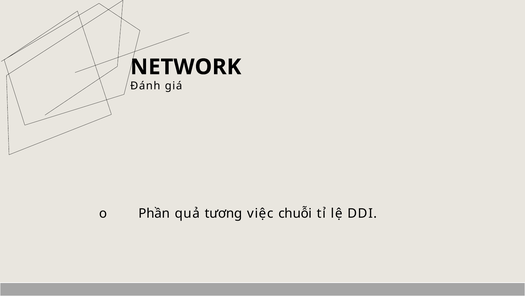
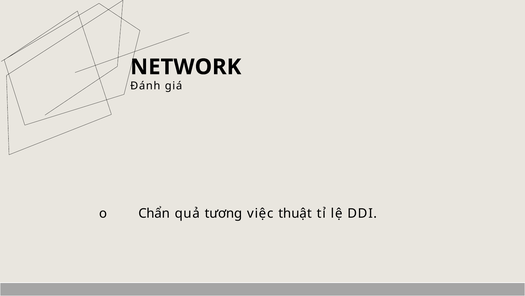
Phần: Phần -> Chẩn (154, 213)
chuỗi: chuỗi -> thuật (295, 213)
